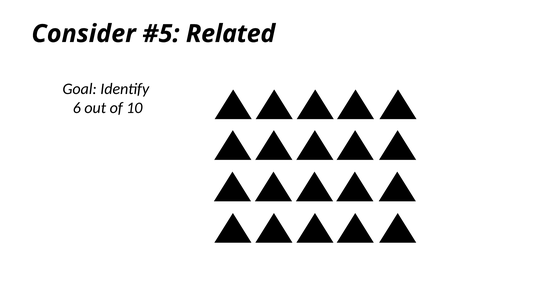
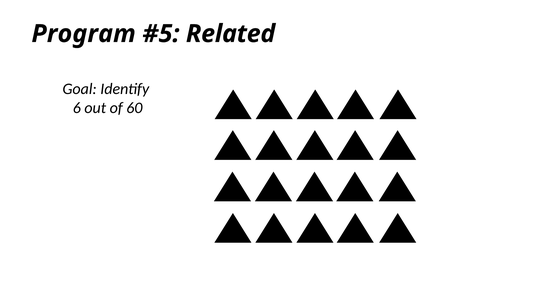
Consider: Consider -> Program (84, 34)
10: 10 -> 60 (134, 108)
